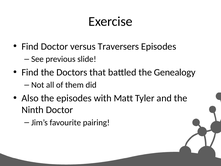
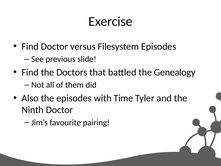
Traversers: Traversers -> Filesystem (118, 46)
Matt: Matt -> Time (123, 98)
